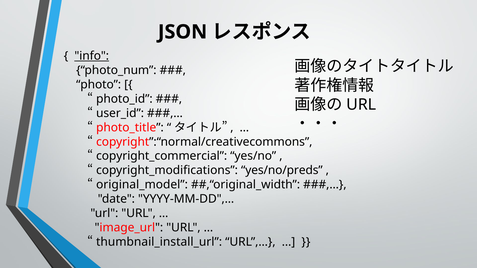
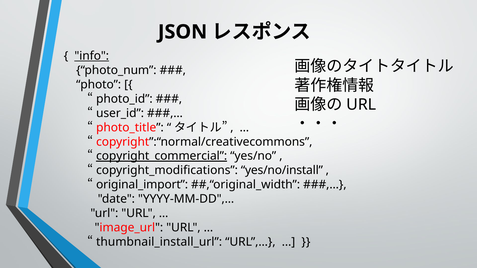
copyright_commercial underline: none -> present (162, 156)
yes/no/preds: yes/no/preds -> yes/no/install (282, 171)
original_model: original_model -> original_import (142, 185)
